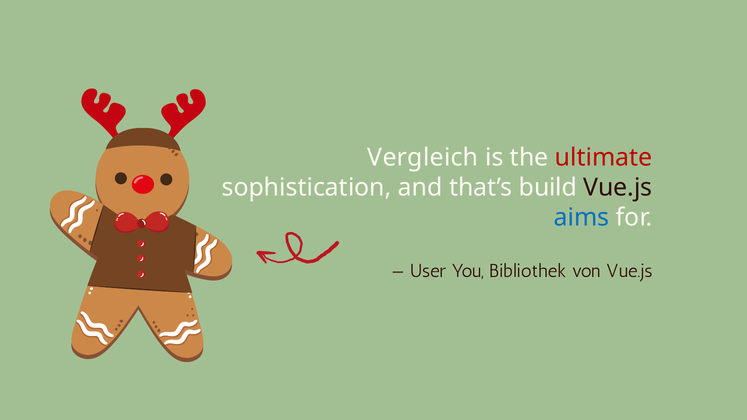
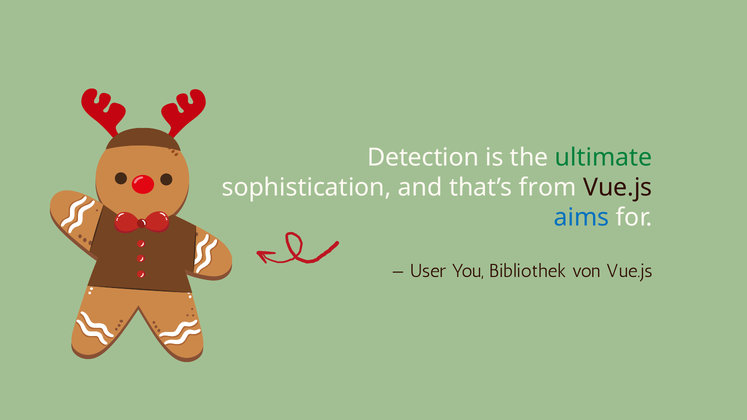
Vergleich: Vergleich -> Detection (423, 158)
ultimate colour: red -> green (604, 158)
build: build -> from (548, 188)
